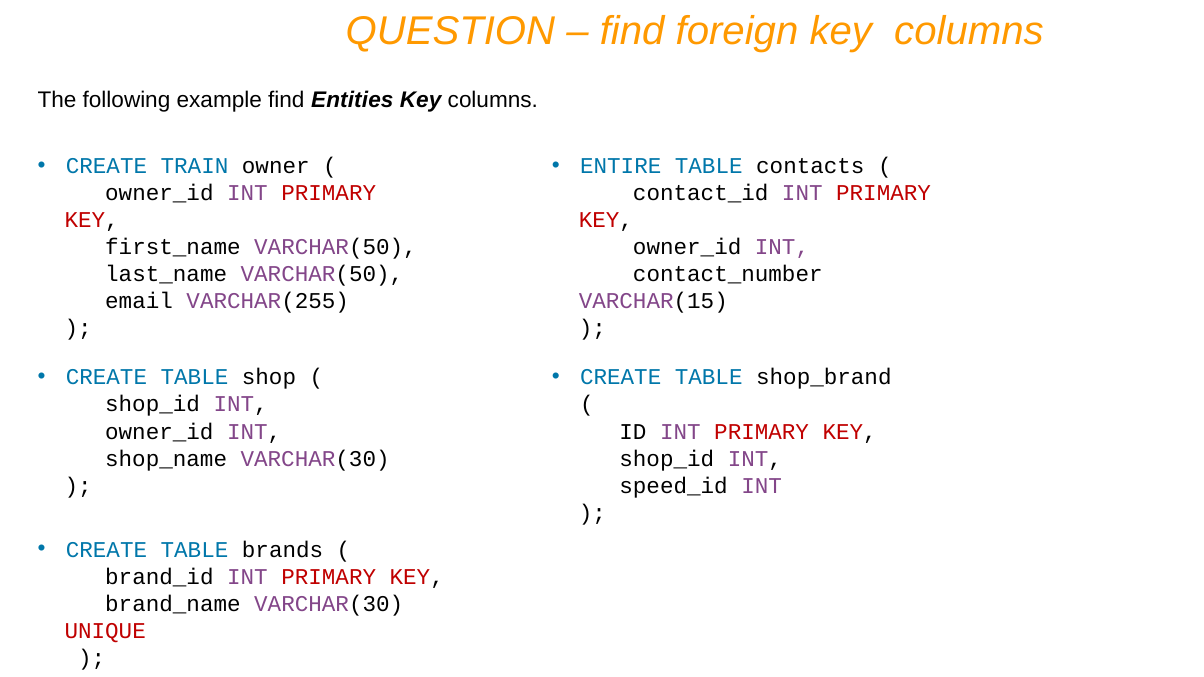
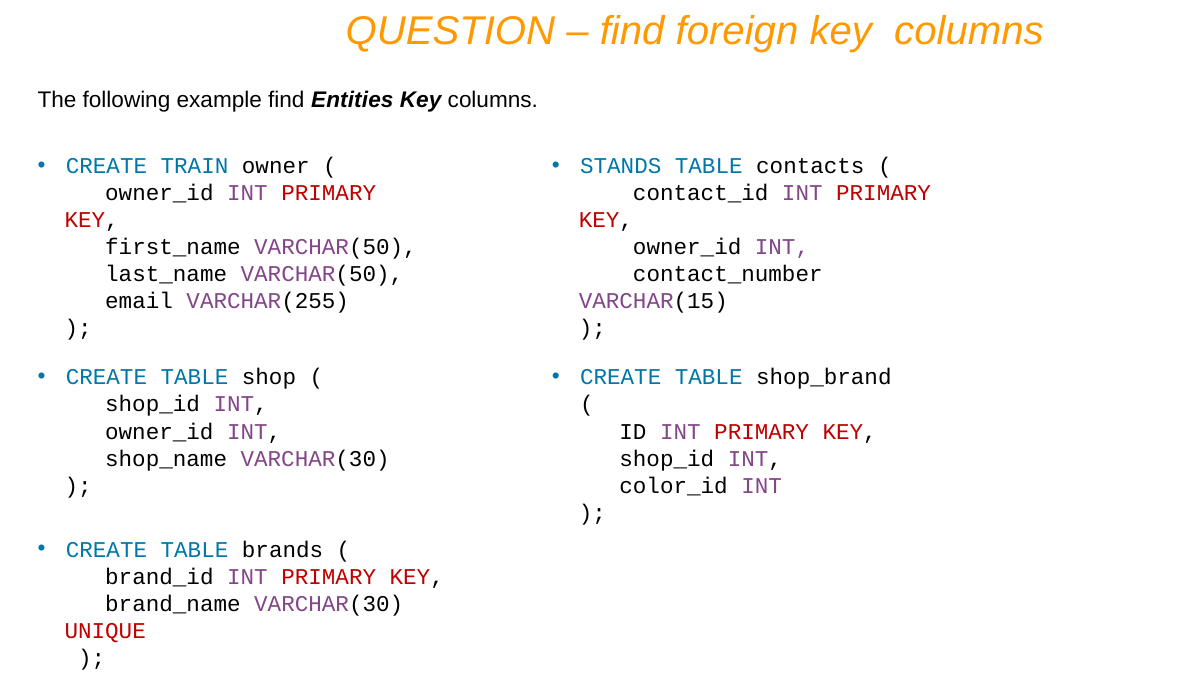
ENTIRE: ENTIRE -> STANDS (621, 166)
speed_id: speed_id -> color_id (674, 486)
